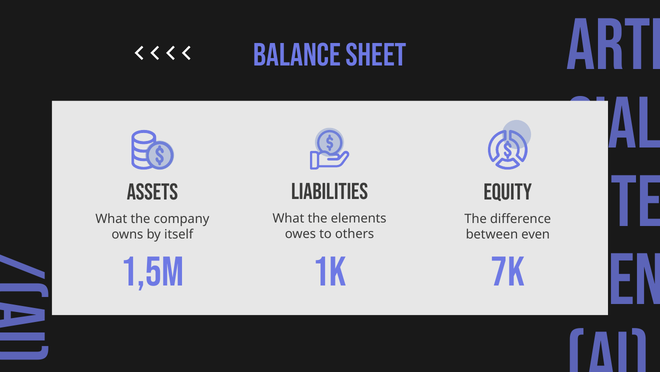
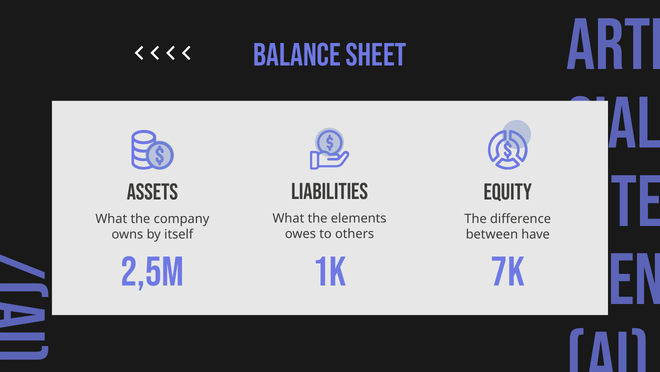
even: even -> have (536, 234)
1,5M: 1,5M -> 2,5M (152, 272)
